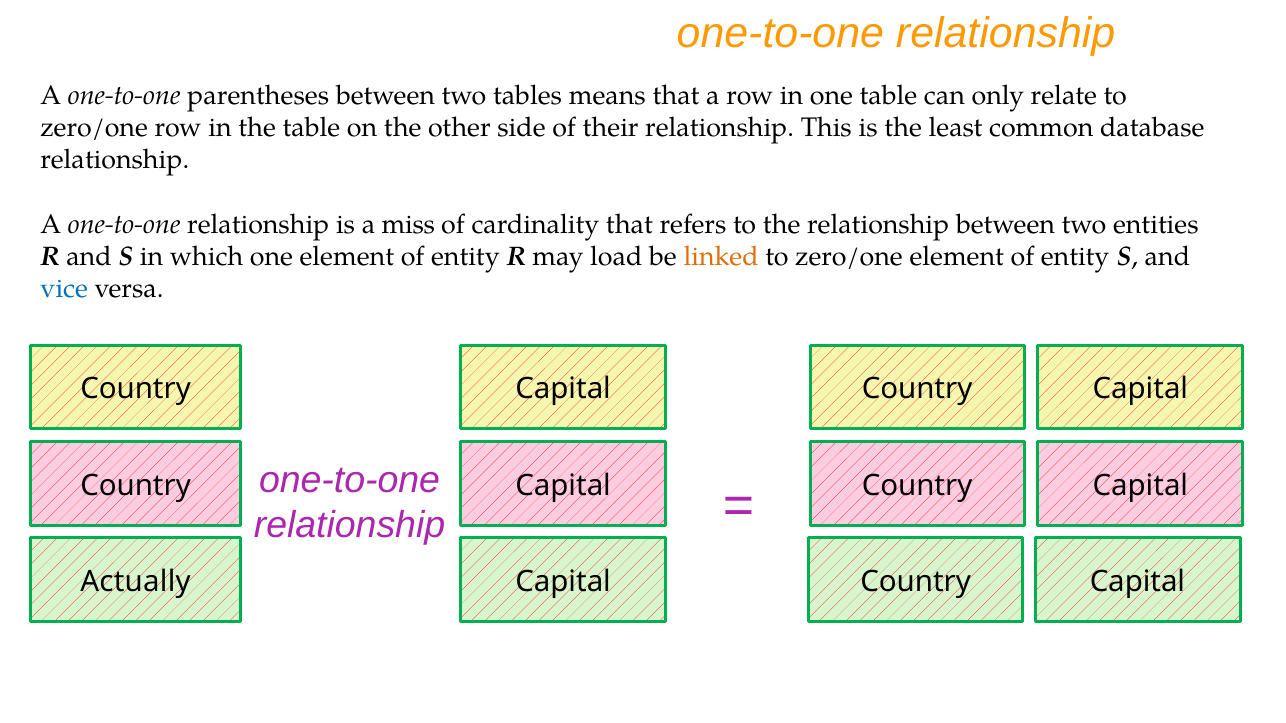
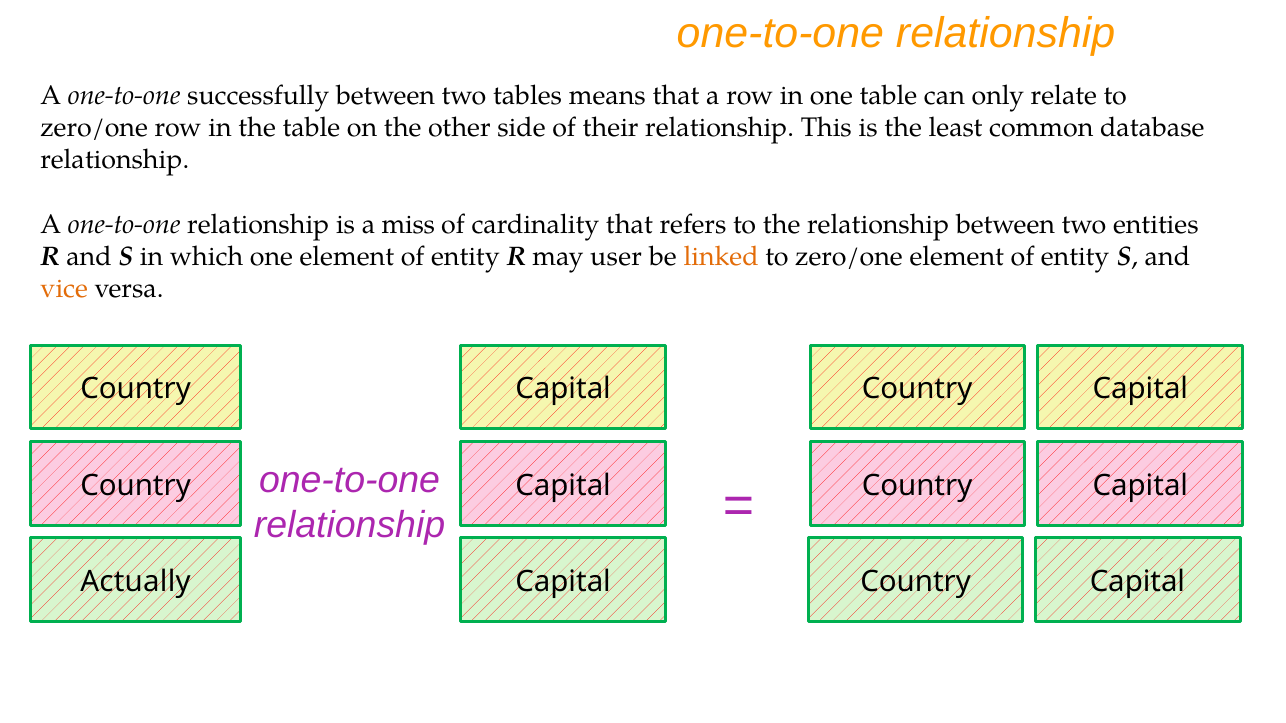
parentheses: parentheses -> successfully (258, 96)
load: load -> user (616, 257)
vice colour: blue -> orange (64, 289)
